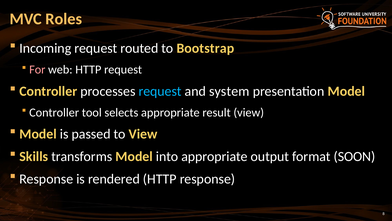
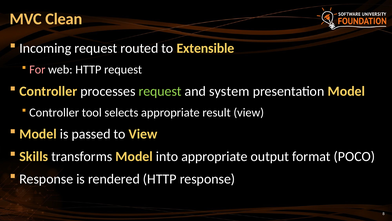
Roles: Roles -> Clean (64, 19)
Bootstrap: Bootstrap -> Extensible (206, 48)
request colour: light blue -> light green (160, 91)
SOON: SOON -> POCO (354, 156)
